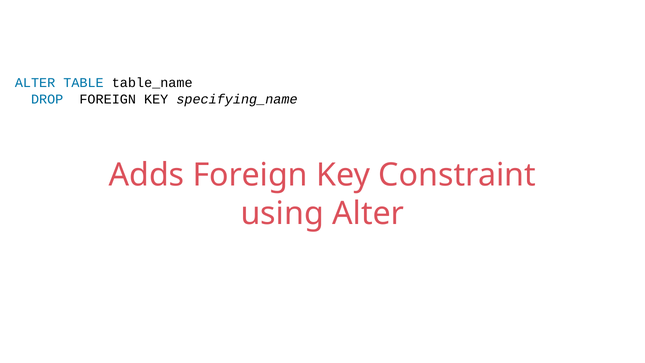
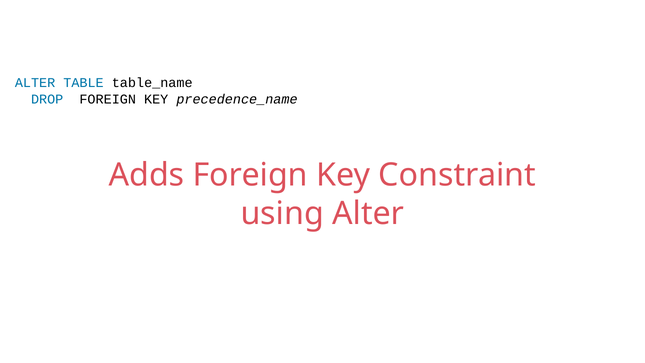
specifying_name: specifying_name -> precedence_name (237, 99)
